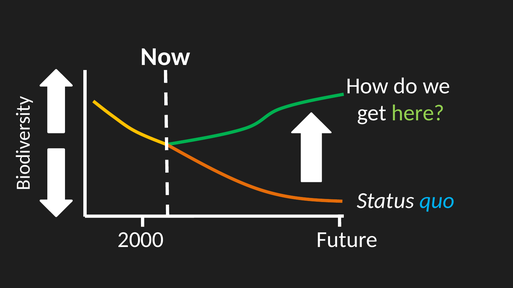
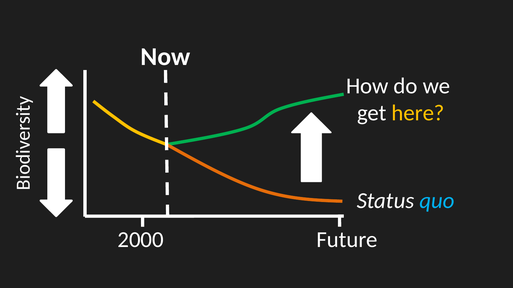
here colour: light green -> yellow (418, 113)
